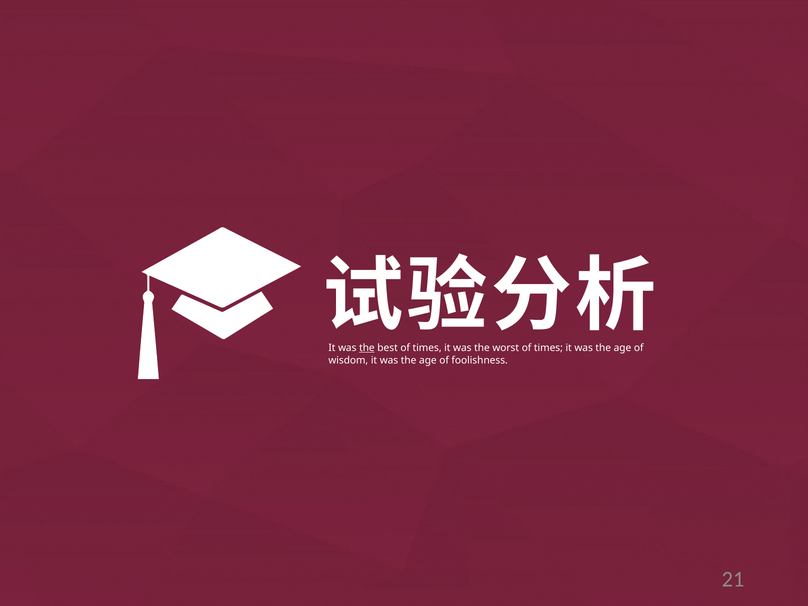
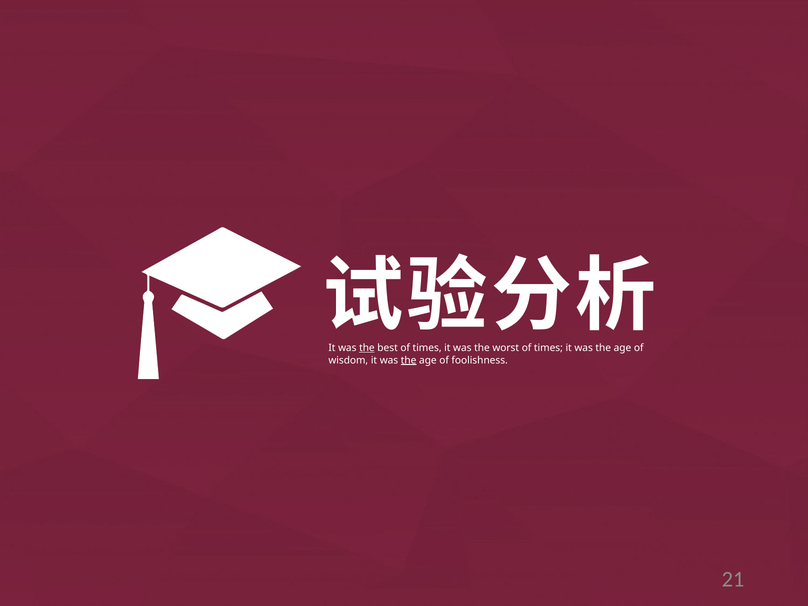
the underline: none -> present (409, 360)
